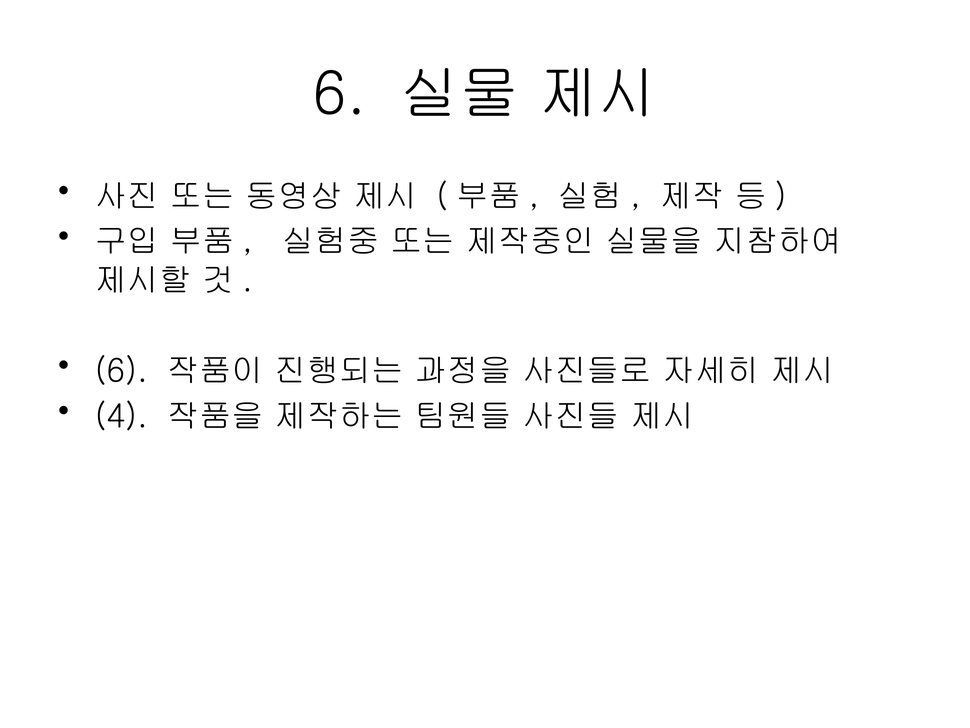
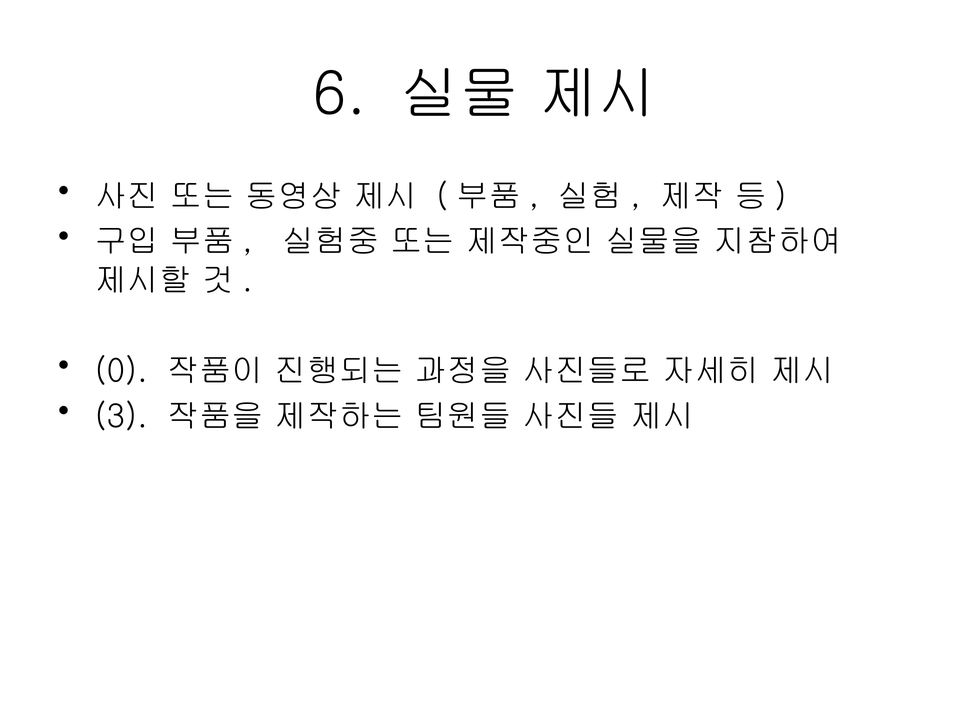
6: 6 -> 0 (121, 371)
4: 4 -> 3 (121, 416)
